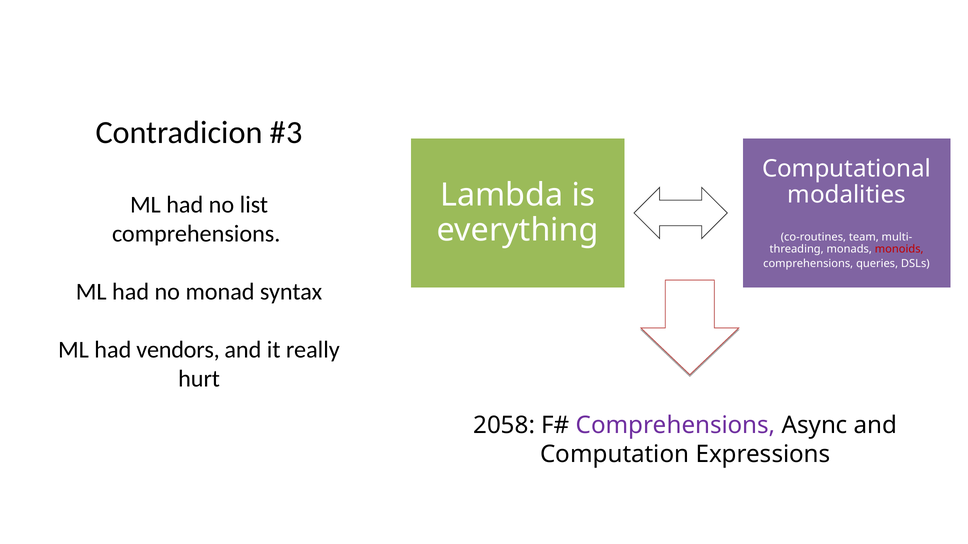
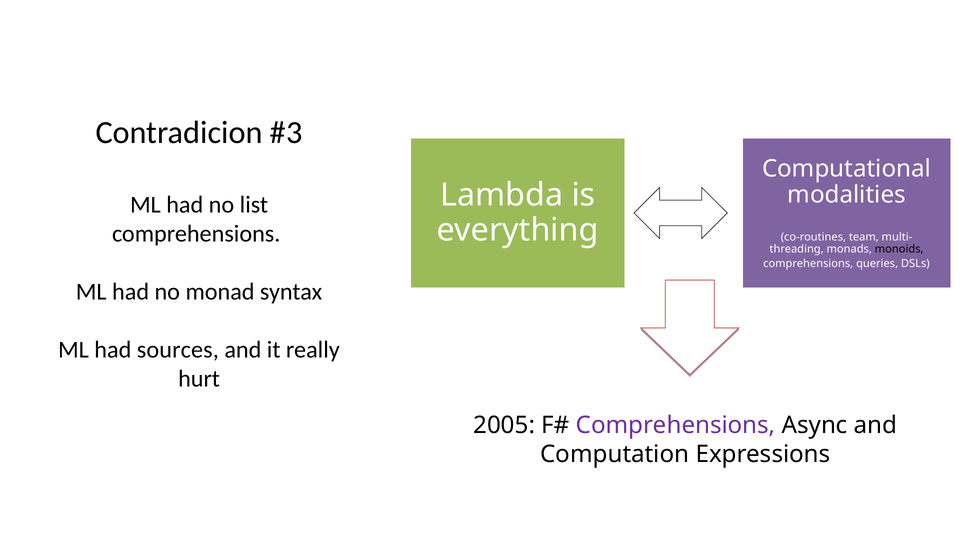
monoids colour: red -> black (899, 249)
vendors: vendors -> sources (178, 350)
2058: 2058 -> 2005 (504, 426)
